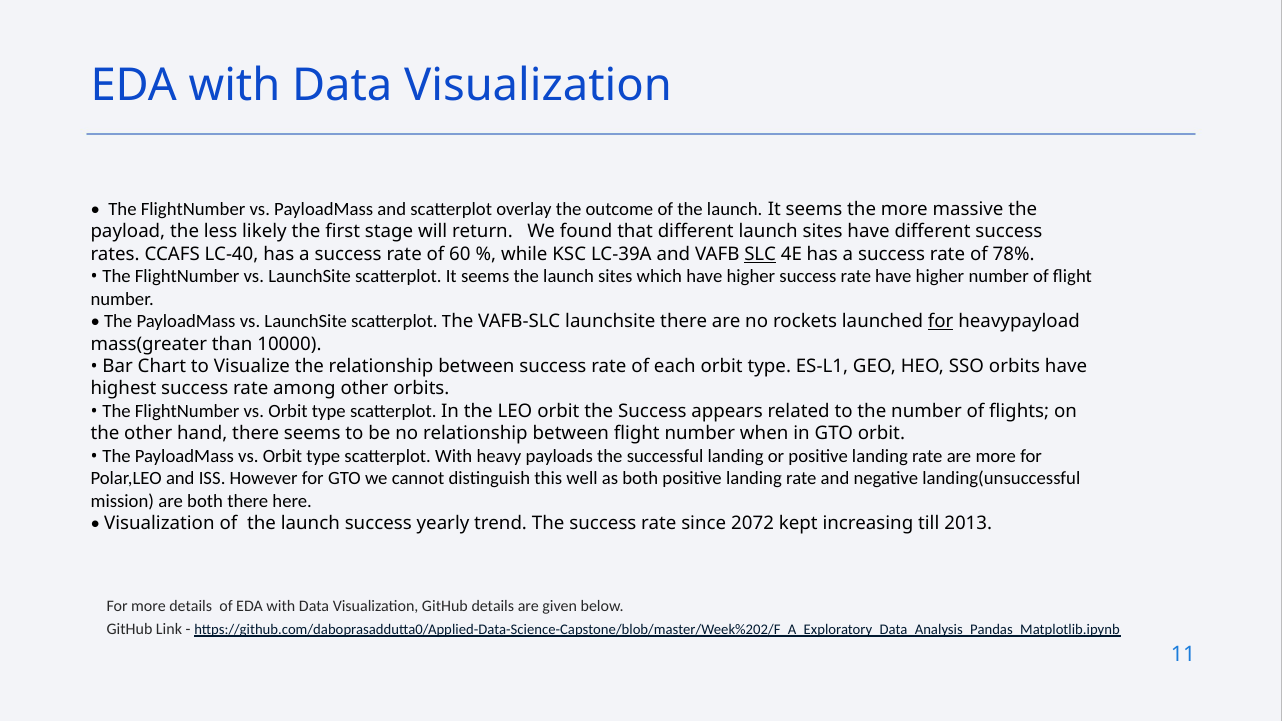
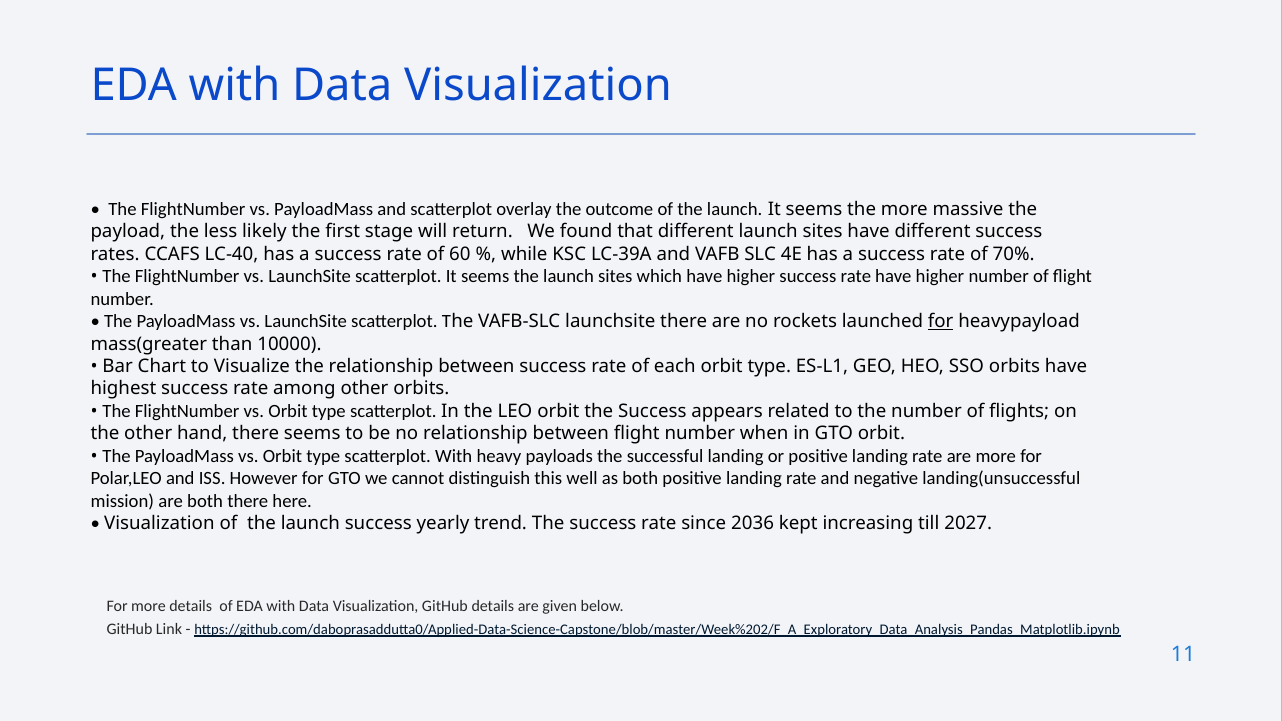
SLC underline: present -> none (760, 254)
78%: 78% -> 70% (1014, 254)
2072: 2072 -> 2036 (753, 524)
2013: 2013 -> 2027 (968, 524)
